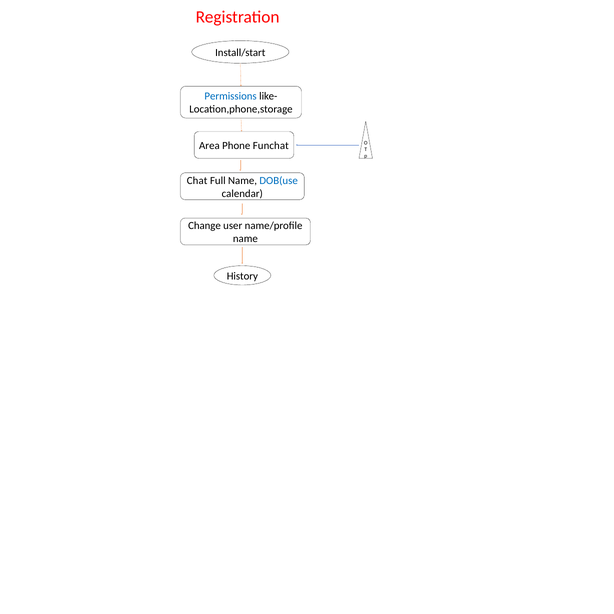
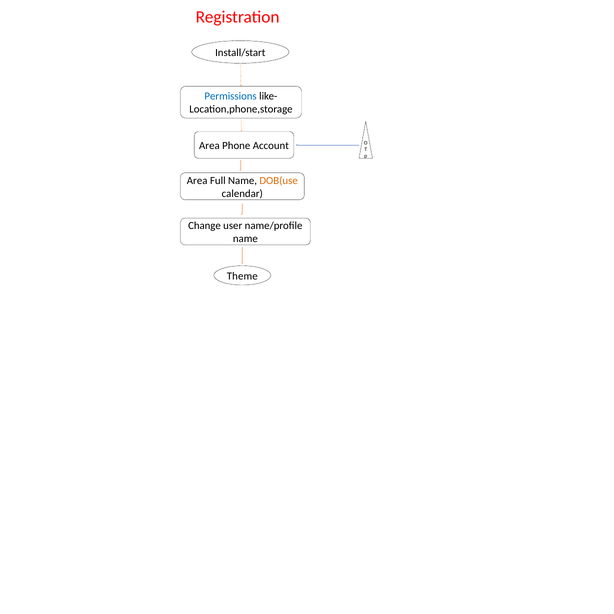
Funchat: Funchat -> Account (271, 146)
Chat: Chat -> Area (197, 180)
DOB(use colour: blue -> orange (279, 180)
History: History -> Theme (242, 276)
